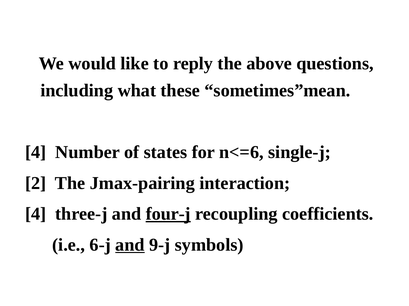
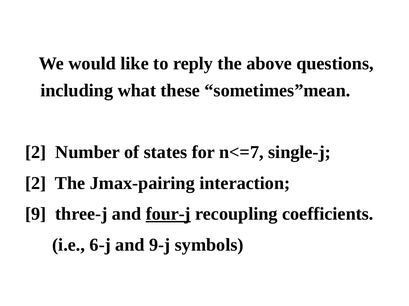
4: 4 -> 2 (36, 153)
n<=6: n<=6 -> n<=7 (241, 153)
4: 4 -> 9 (36, 214)
and underline: present -> none (130, 245)
